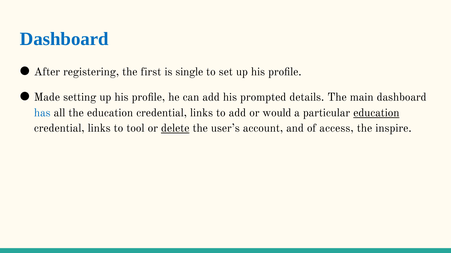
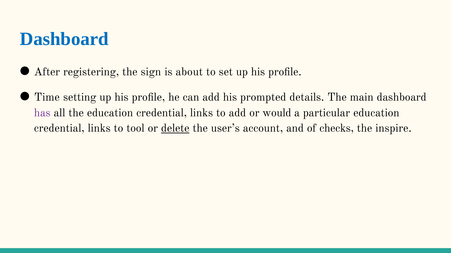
first: first -> sign (151, 72)
single: single -> about (189, 72)
Made: Made -> Time (47, 97)
has colour: blue -> purple (42, 113)
education underline: present -> none (376, 113)
access: access -> checks (337, 129)
